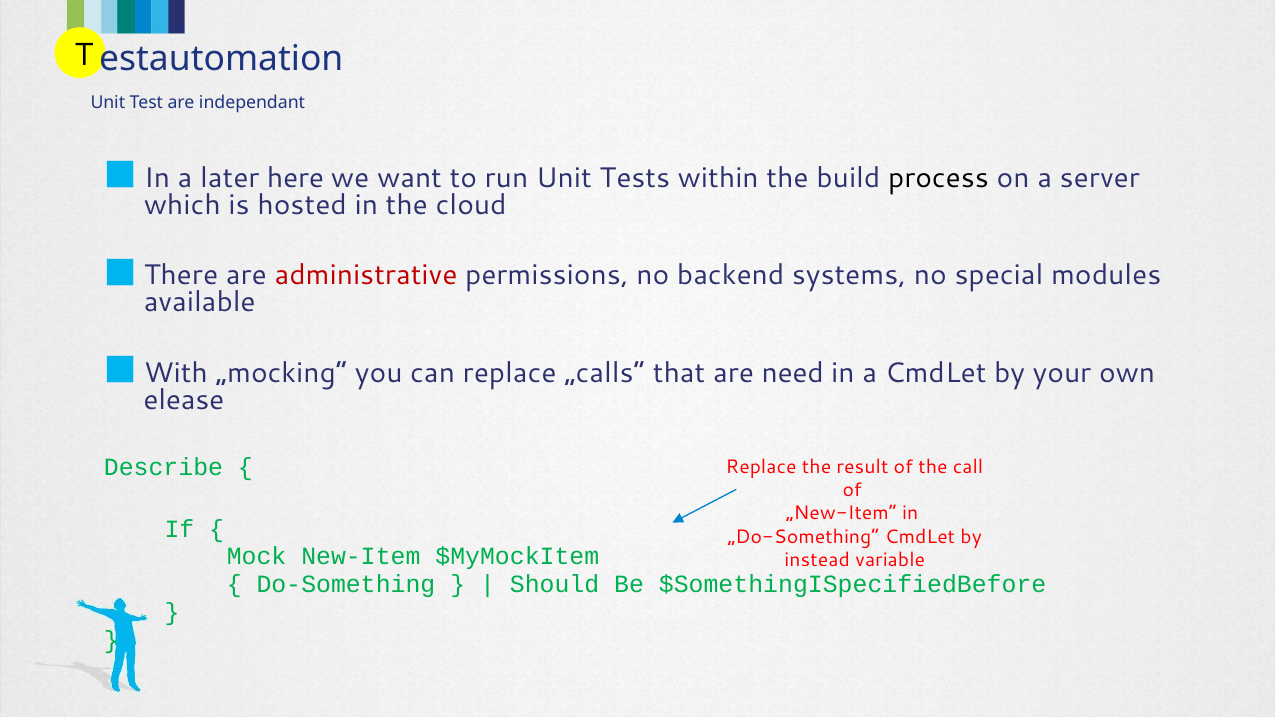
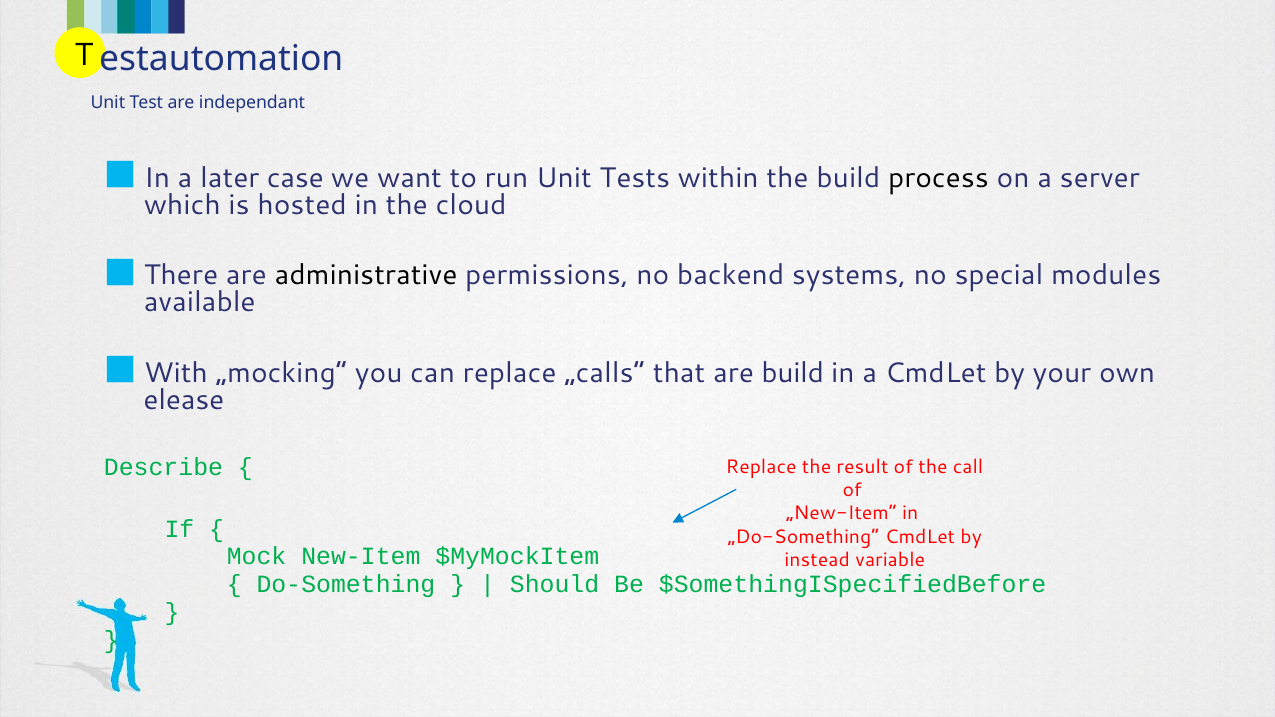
here: here -> case (295, 178)
administrative colour: red -> black (366, 276)
are need: need -> build (793, 373)
